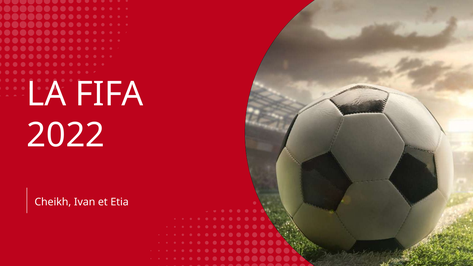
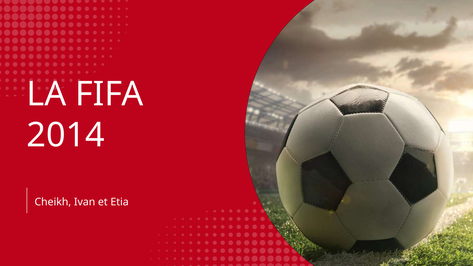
2022: 2022 -> 2014 (66, 135)
